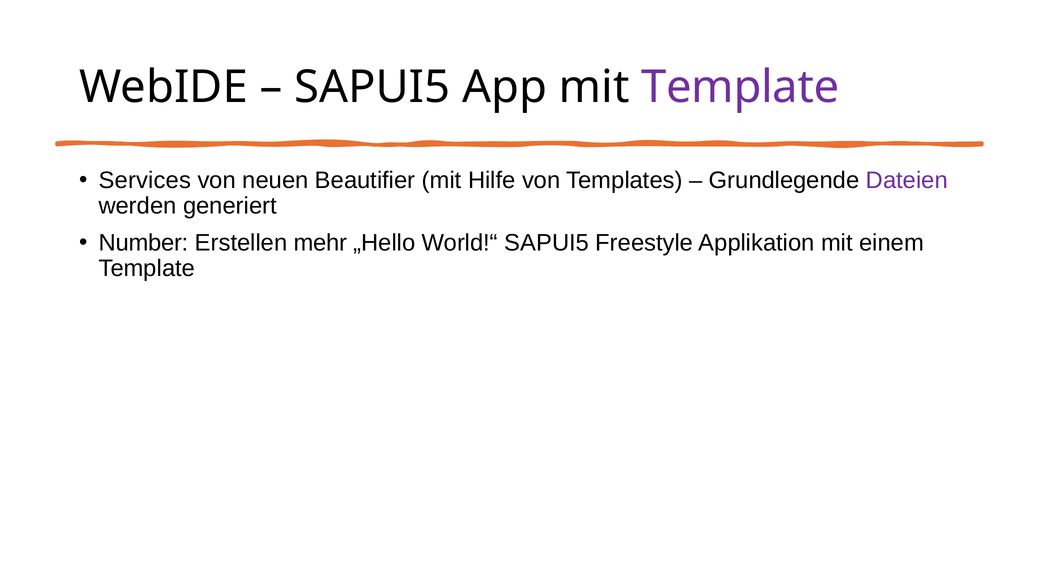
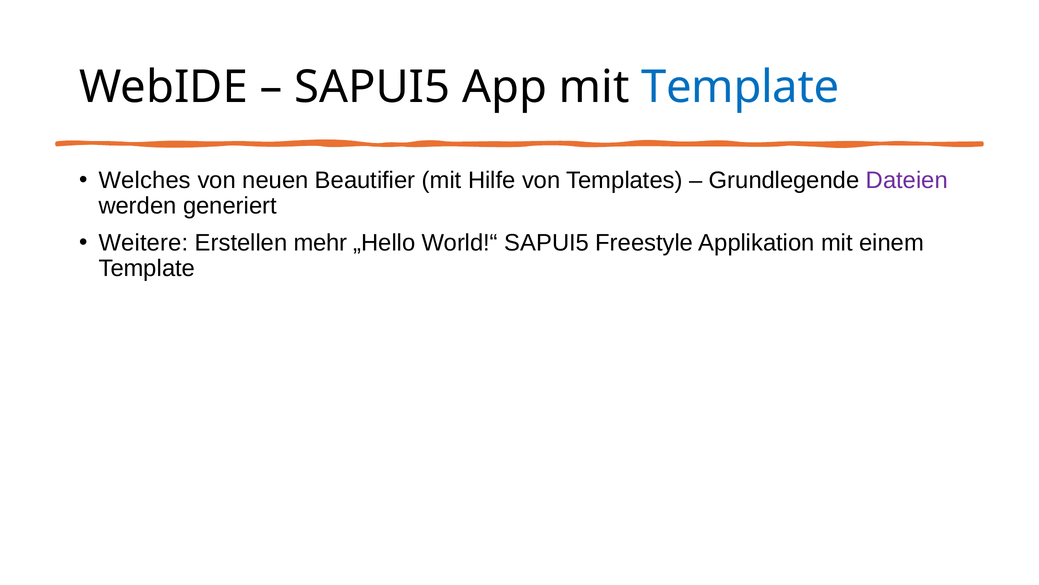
Template colour: purple -> blue (740, 87)
Services: Services -> Welches (145, 180)
Number: Number -> Weitere (143, 242)
